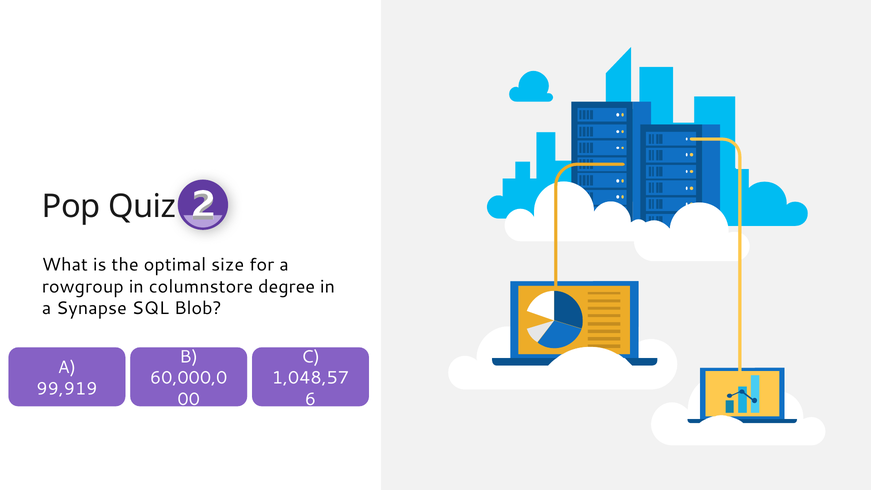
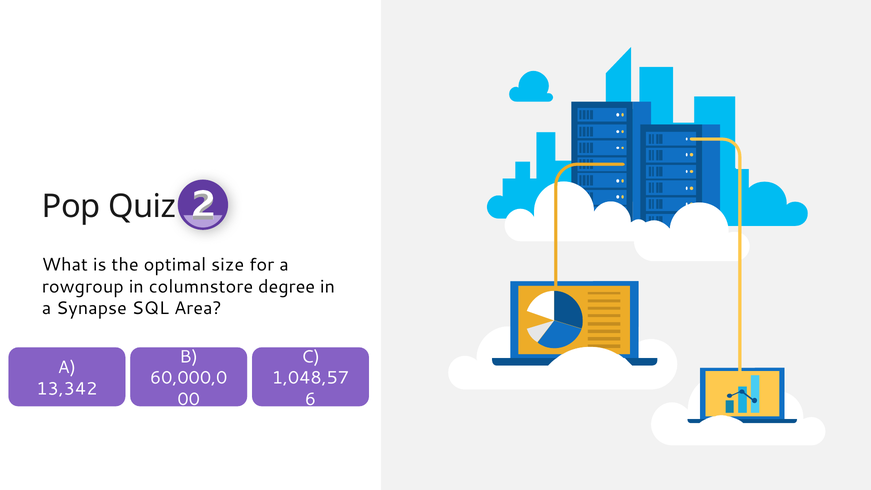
Blob: Blob -> Area (198, 308)
99,919: 99,919 -> 13,342 (67, 389)
